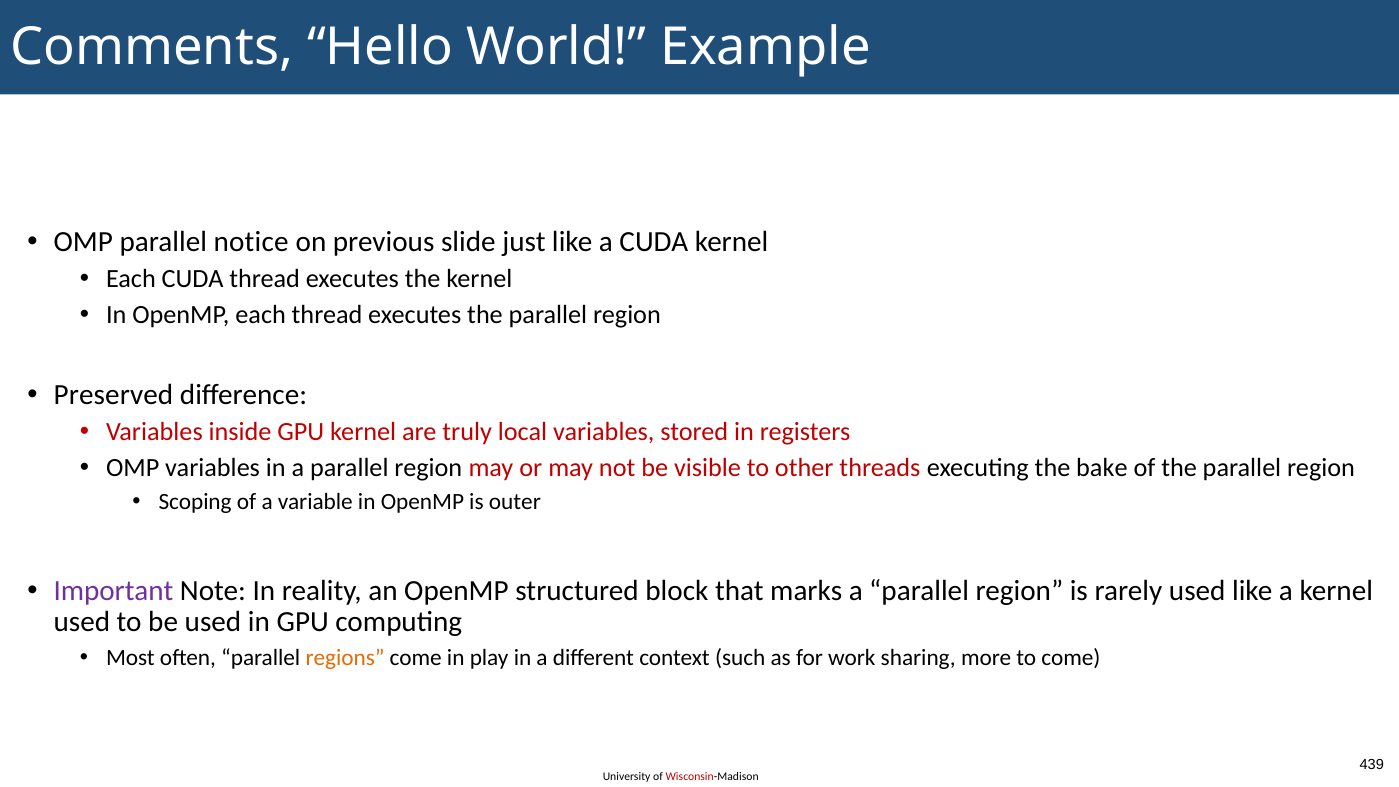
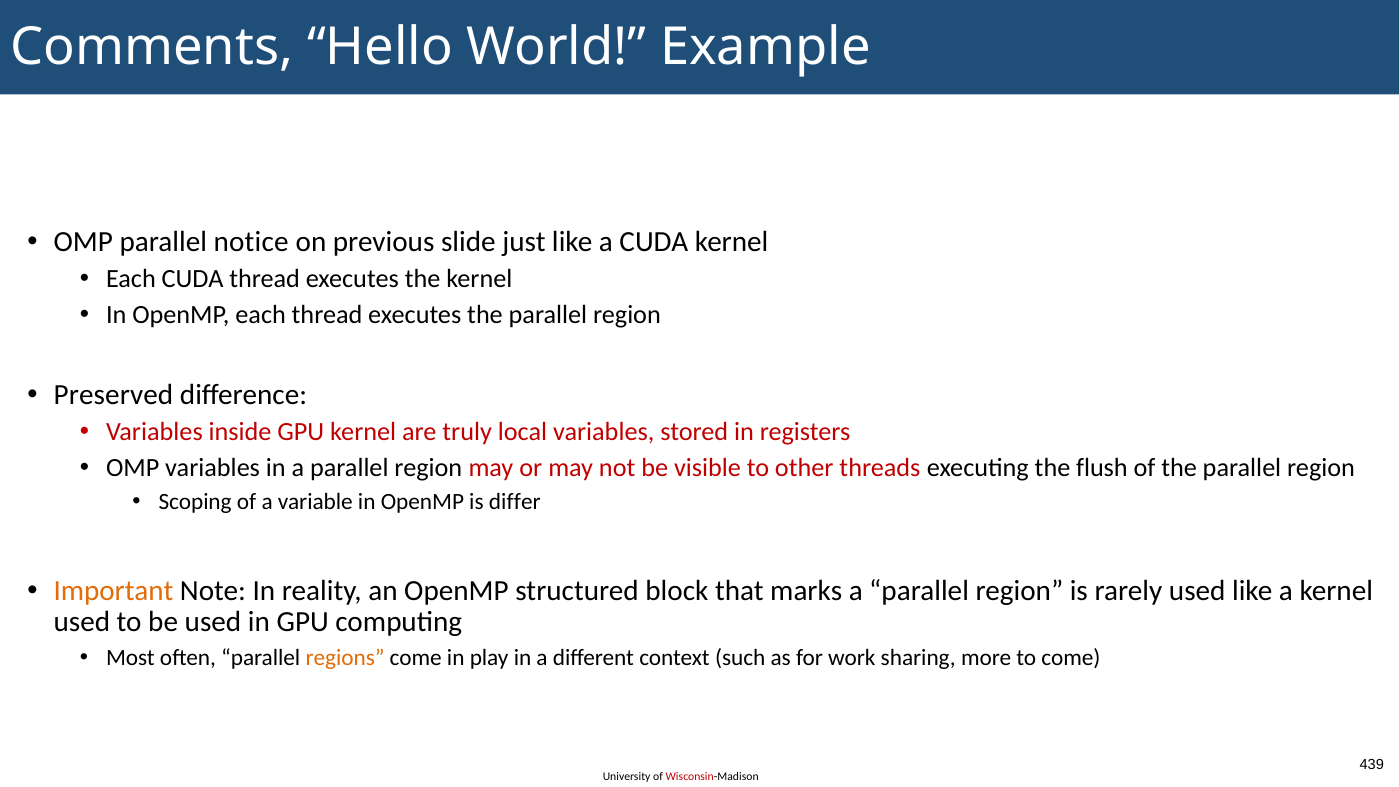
bake: bake -> flush (1102, 468)
outer: outer -> differ (515, 502)
Important colour: purple -> orange (113, 591)
